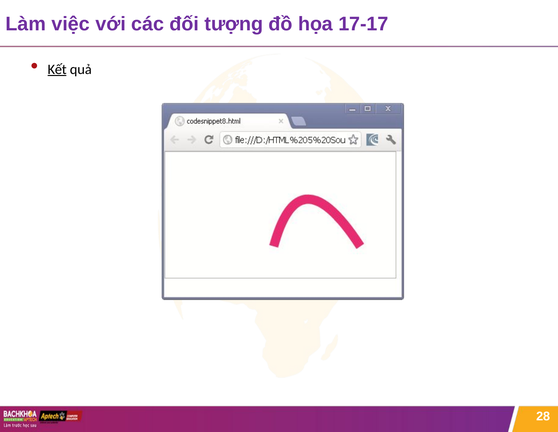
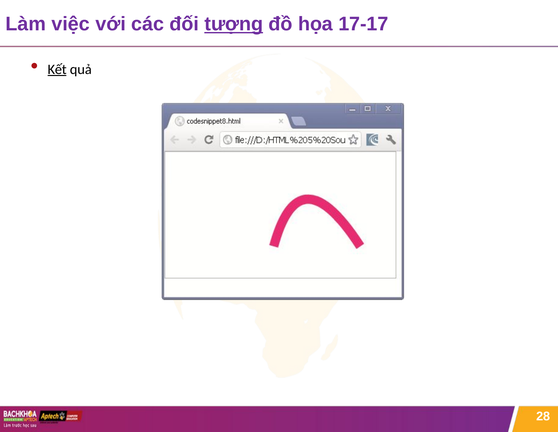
tượng underline: none -> present (234, 24)
